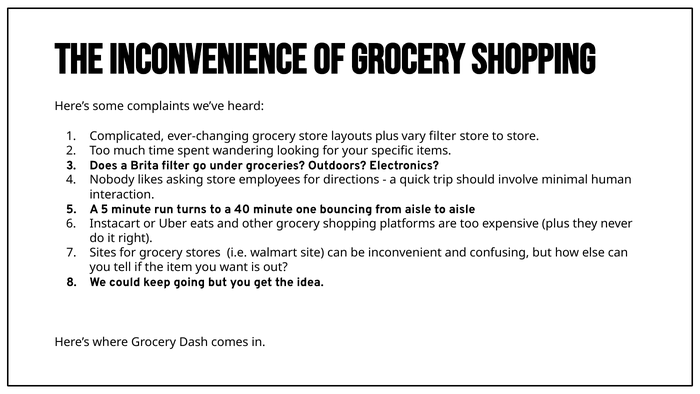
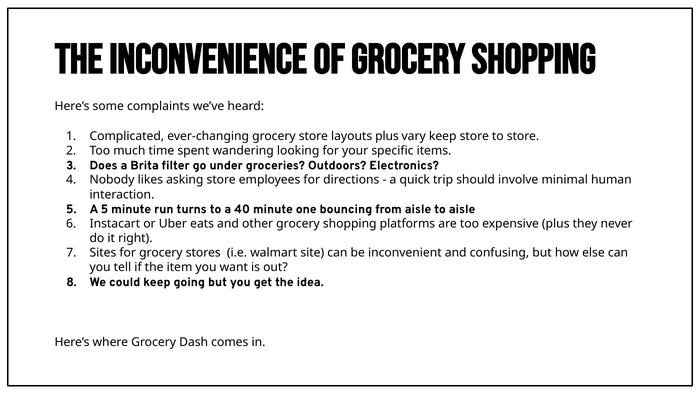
vary filter: filter -> keep (443, 136)
